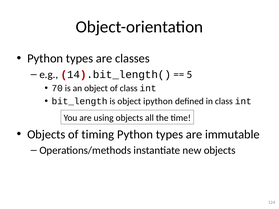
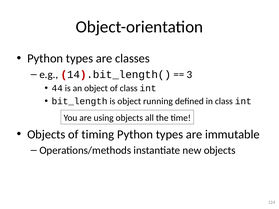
5: 5 -> 3 (189, 75)
70: 70 -> 44 (57, 88)
ipython: ipython -> running (158, 101)
